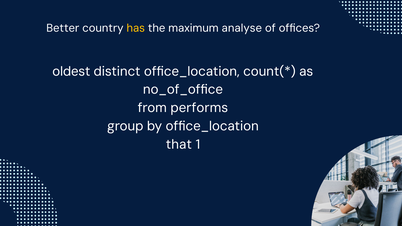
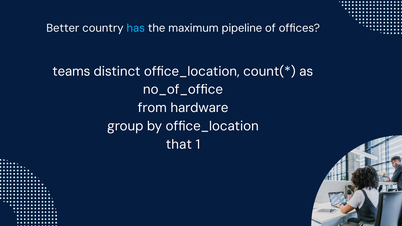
has colour: yellow -> light blue (136, 28)
analyse: analyse -> pipeline (242, 28)
oldest: oldest -> teams (71, 71)
performs: performs -> hardware (199, 108)
